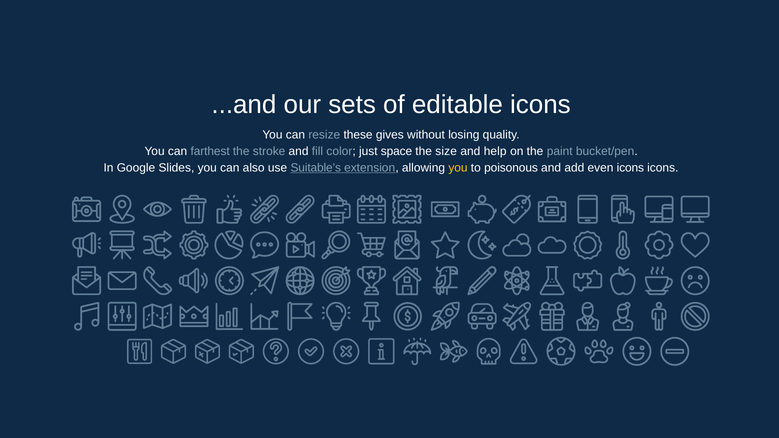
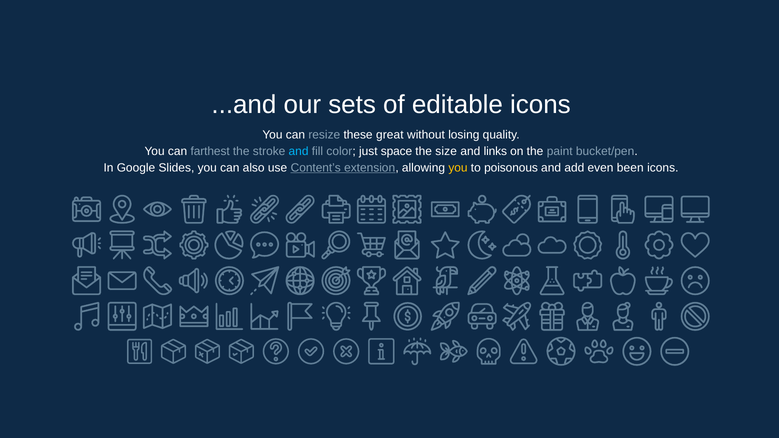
gives: gives -> great (390, 135)
and colour: white -> light blue (299, 151)
help: help -> links (495, 151)
Suitable’s: Suitable’s -> Content’s (316, 168)
even icons: icons -> been (630, 168)
